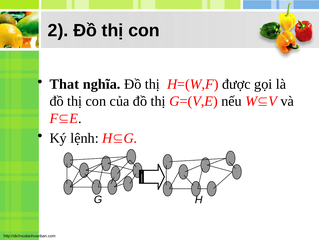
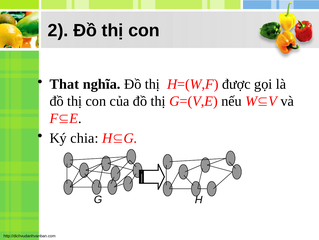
lệnh: lệnh -> chia (84, 138)
